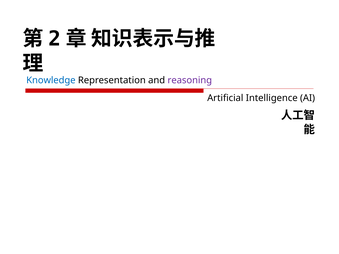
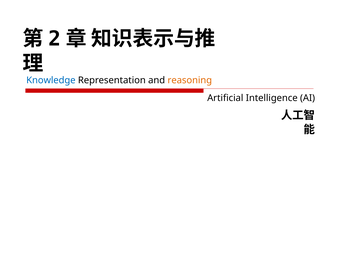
reasoning colour: purple -> orange (190, 80)
